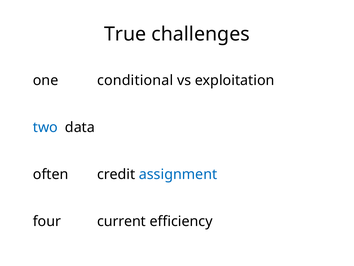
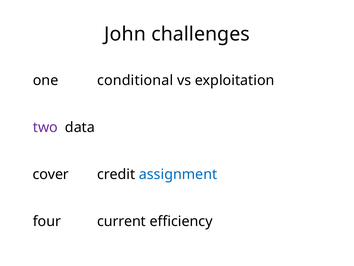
True: True -> John (125, 34)
two colour: blue -> purple (45, 127)
often: often -> cover (51, 174)
